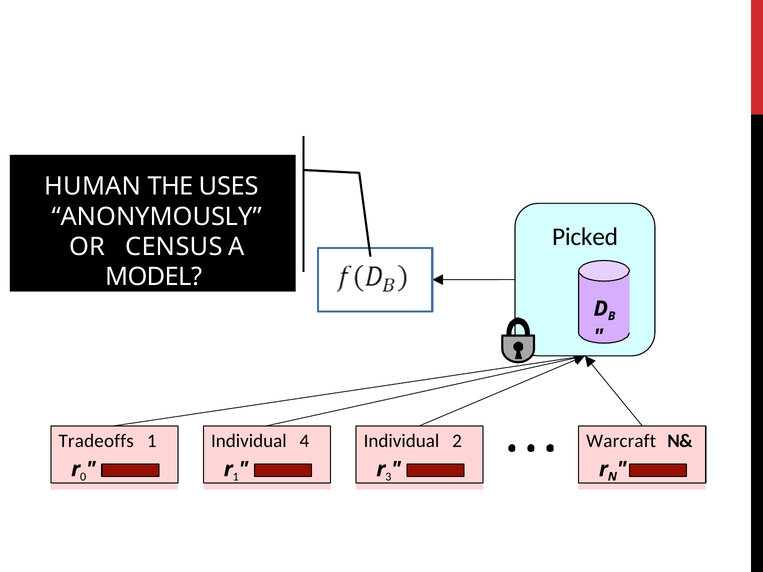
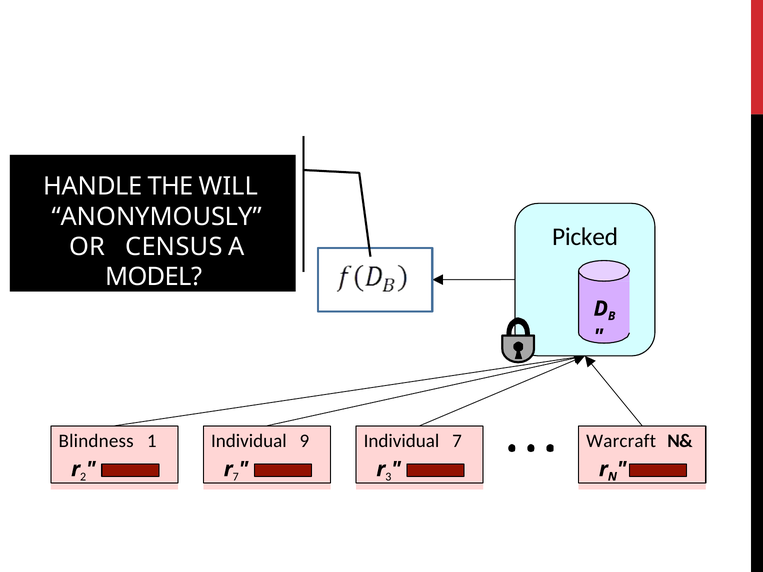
HUMAN: HUMAN -> HANDLE (93, 187)
USES: USES -> WILL (229, 187)
Tradeoffs: Tradeoffs -> Blindness (96, 441)
4: 4 -> 9 (304, 441)
Individual 2: 2 -> 7 (457, 441)
0: 0 -> 2 (83, 477)
1: 1 -> 7 (236, 477)
